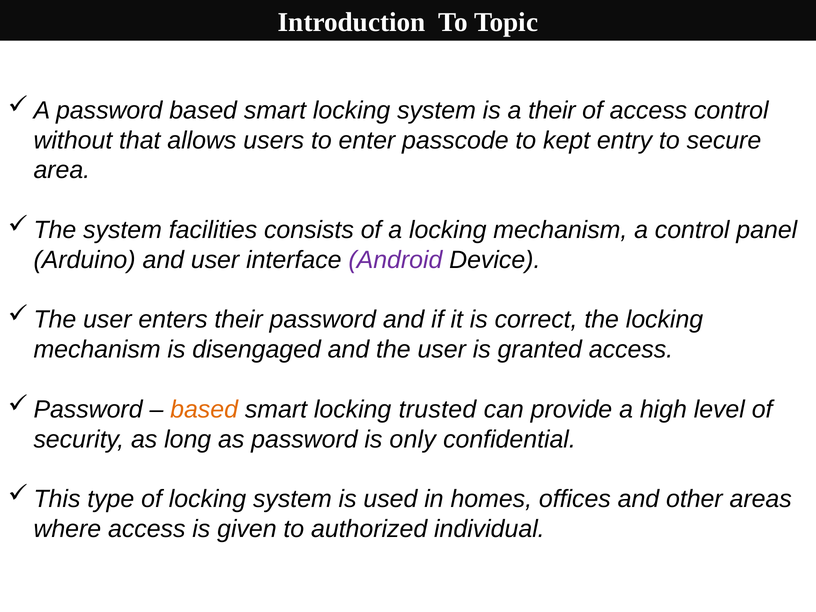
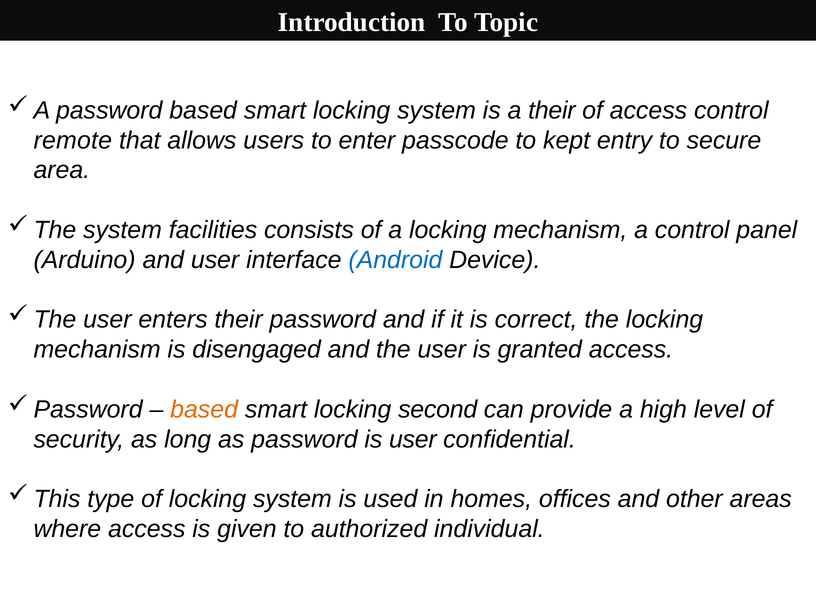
without: without -> remote (73, 140)
Android colour: purple -> blue (395, 260)
trusted: trusted -> second (438, 409)
is only: only -> user (413, 439)
